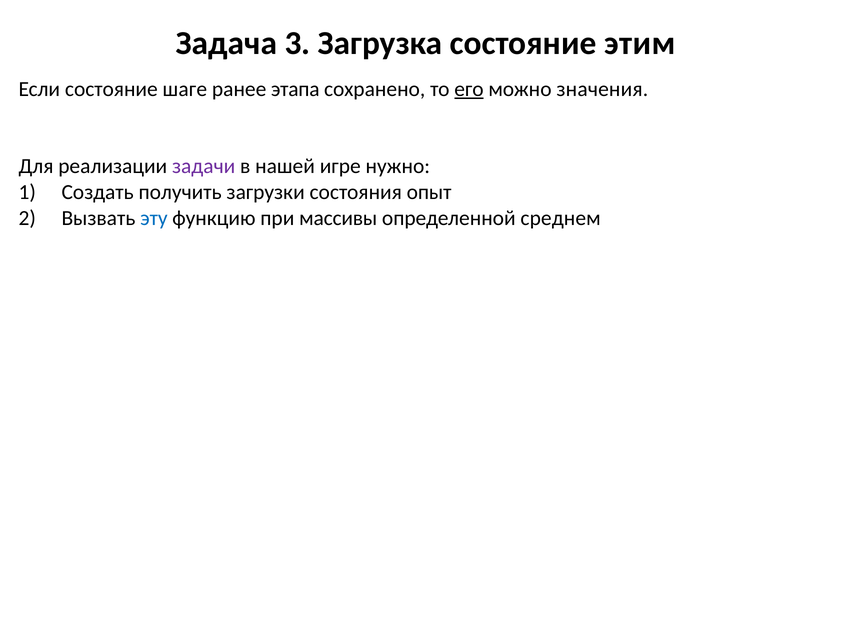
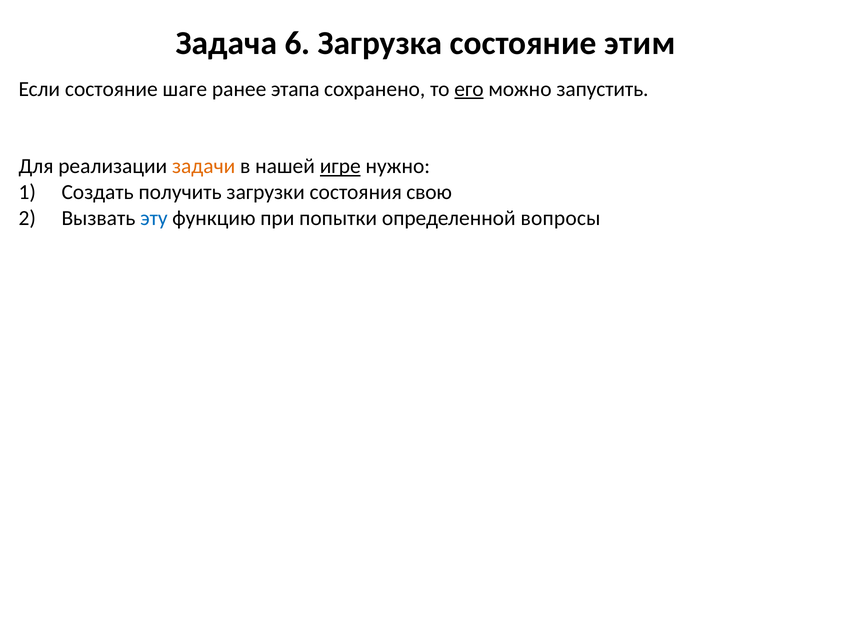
3: 3 -> 6 (297, 43)
значения: значения -> запустить (603, 89)
задачи colour: purple -> orange (204, 166)
игре underline: none -> present (340, 166)
опыт: опыт -> свою (429, 192)
массивы: массивы -> попытки (338, 218)
среднем: среднем -> вопросы (561, 218)
